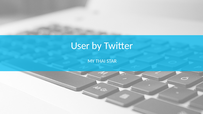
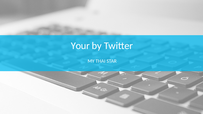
User: User -> Your (80, 46)
